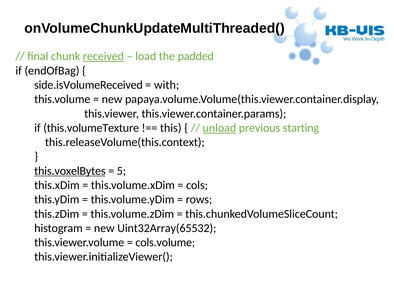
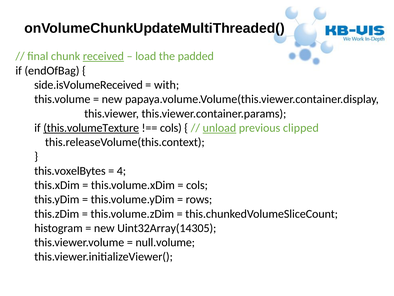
this.volumeTexture underline: none -> present (91, 128)
this: this -> cols (171, 128)
starting: starting -> clipped (301, 128)
this.voxelBytes underline: present -> none (70, 171)
5: 5 -> 4 (121, 171)
Uint32Array(65532: Uint32Array(65532 -> Uint32Array(14305 (167, 228)
cols.volume: cols.volume -> null.volume (165, 242)
